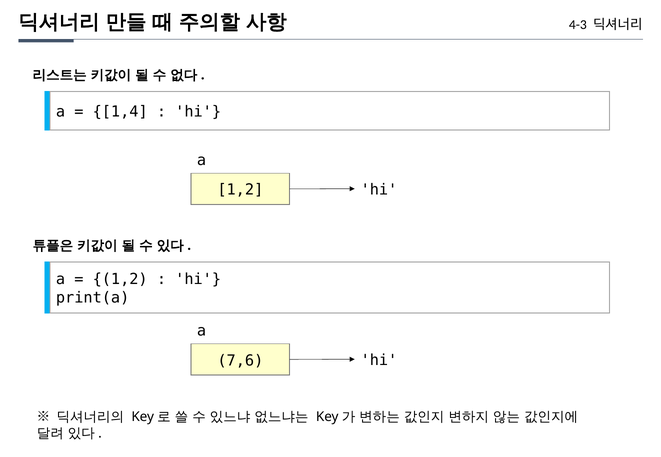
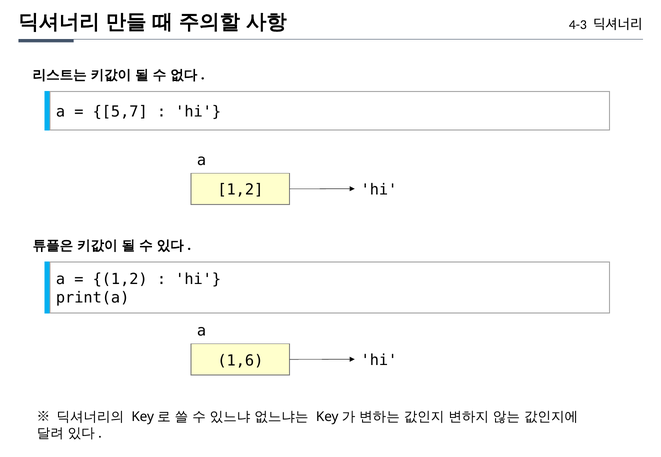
1,4: 1,4 -> 5,7 (120, 112)
7,6: 7,6 -> 1,6 (240, 361)
